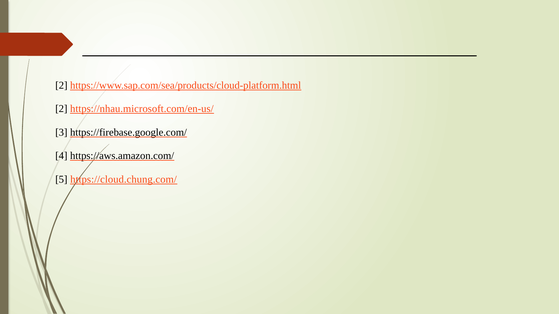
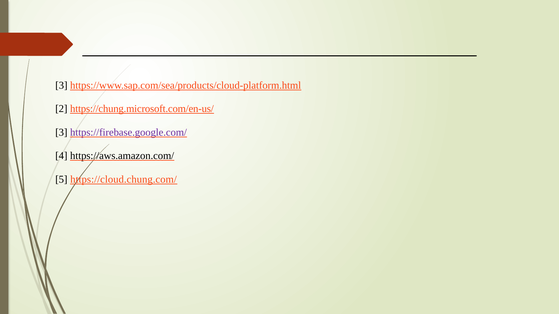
2: 2 -> 3 (61, 85)
https://nhau.microsoft.com/en-us/: https://nhau.microsoft.com/en-us/ -> https://chung.microsoft.com/en-us/ (142, 109)
https://firebase.google.com/ colour: black -> purple (129, 132)
